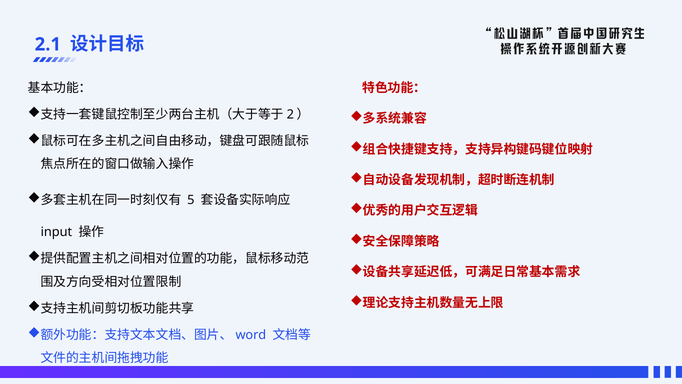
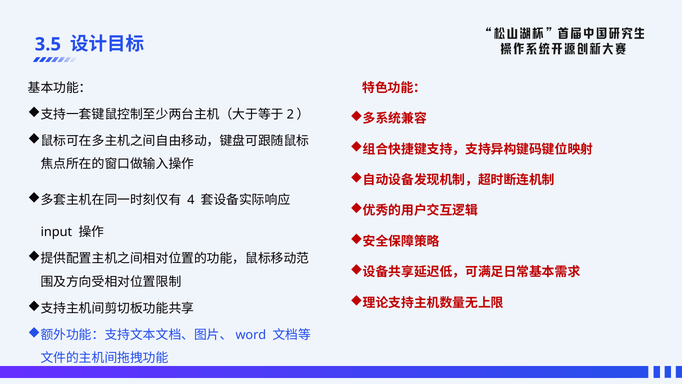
2.1: 2.1 -> 3.5 (48, 44)
5: 5 -> 4 (191, 200)
